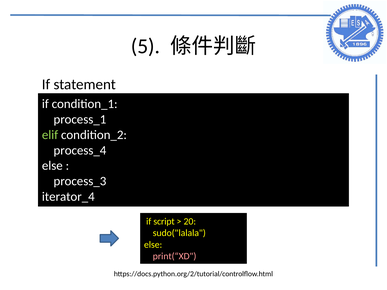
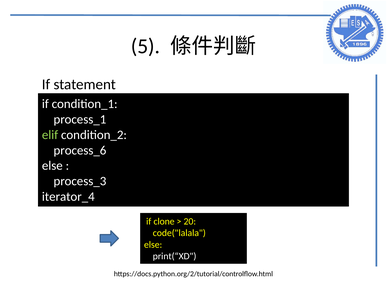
process_4: process_4 -> process_6 (80, 150)
script: script -> clone (164, 222)
sudo("lalala: sudo("lalala -> code("lalala (179, 233)
print(“XD colour: pink -> white (175, 256)
